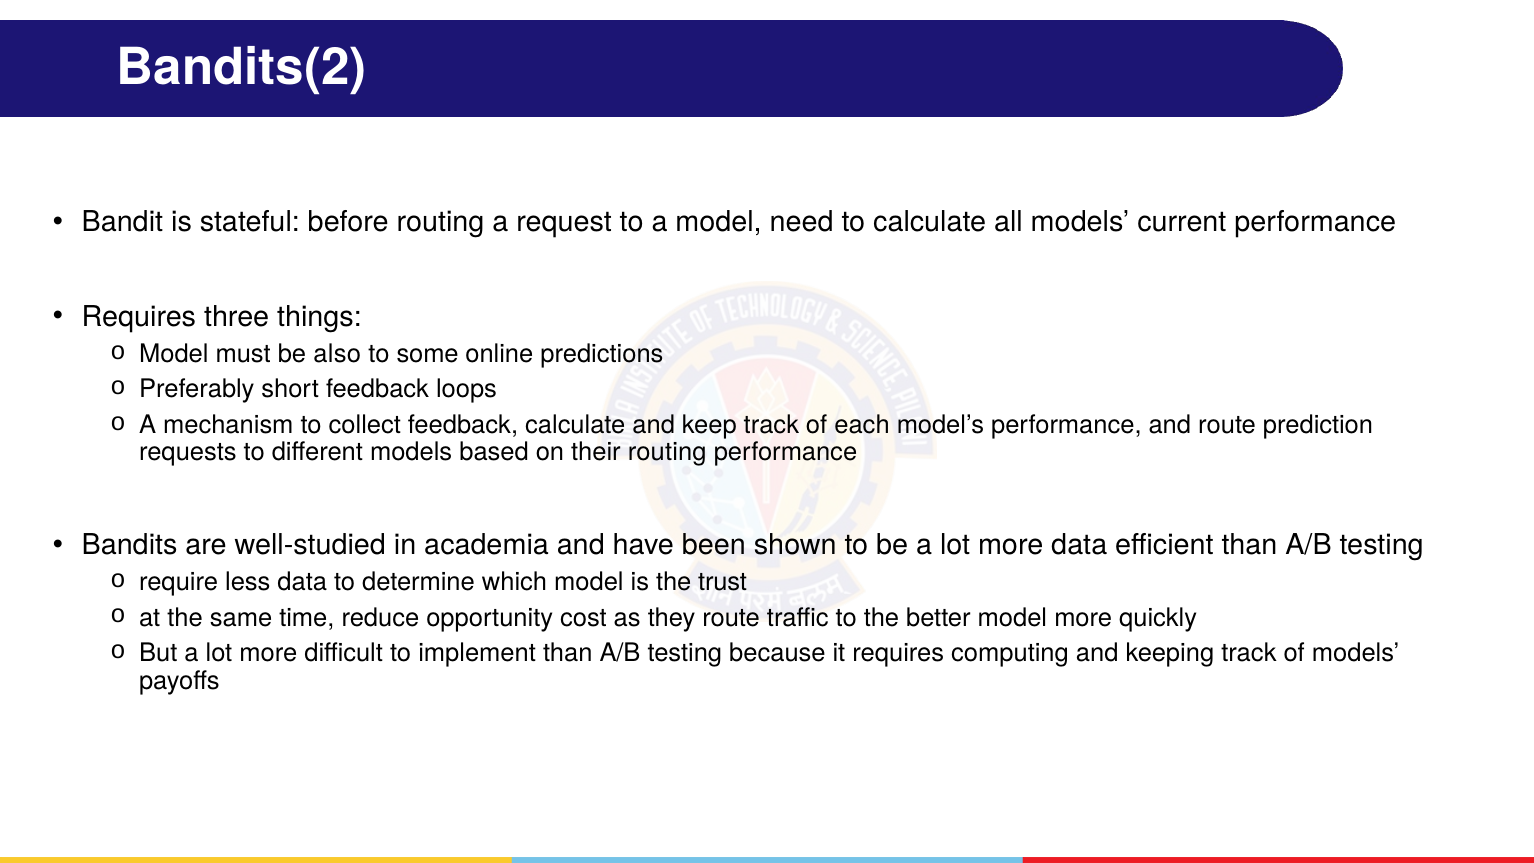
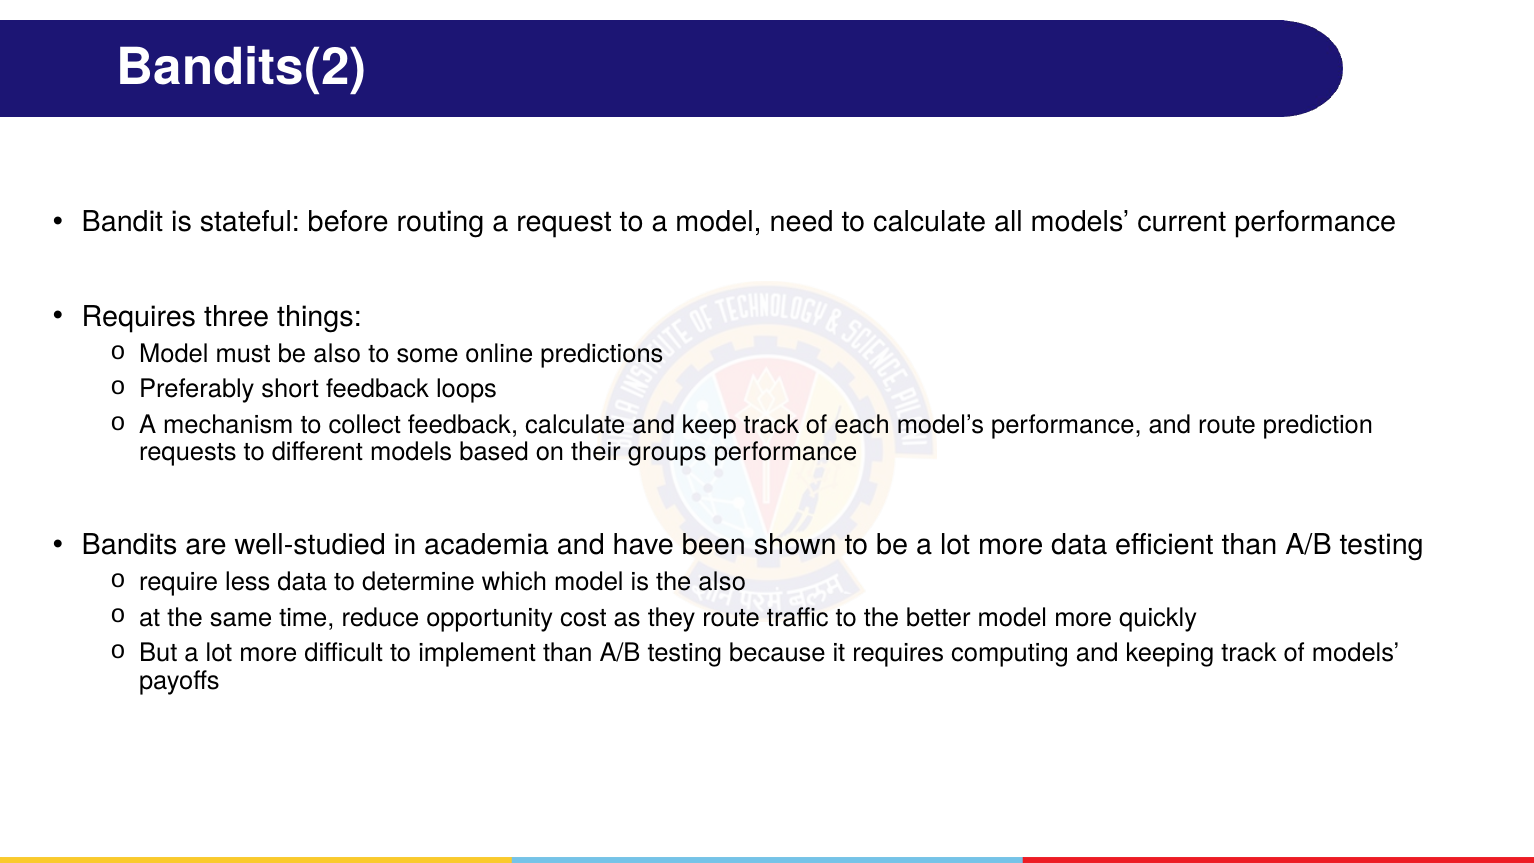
their routing: routing -> groups (667, 452)
the trust: trust -> also (722, 582)
